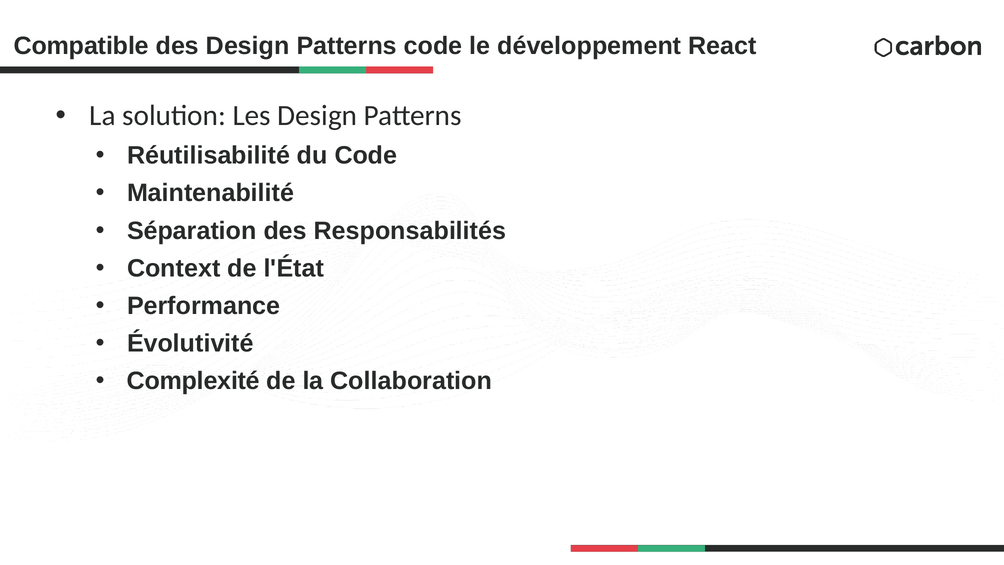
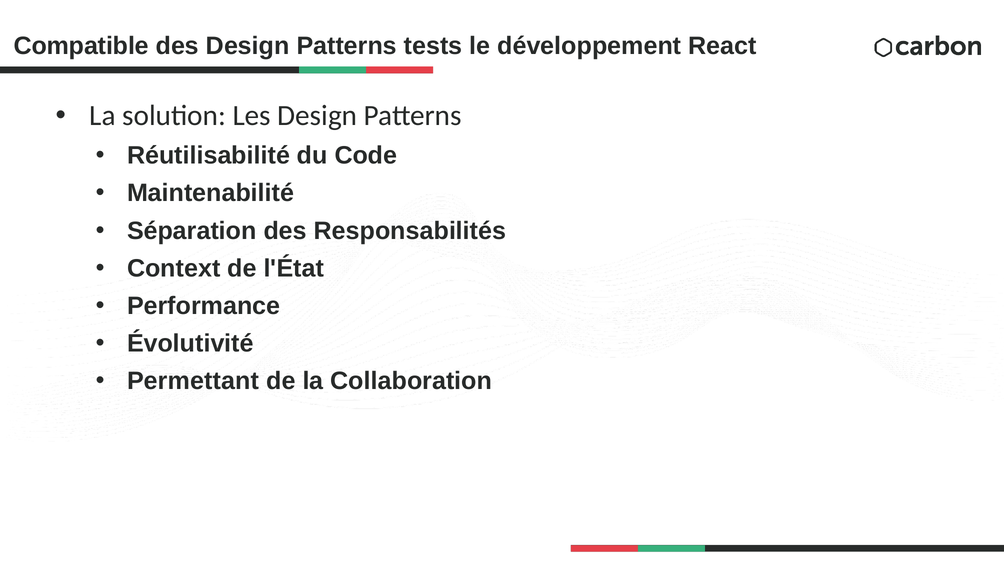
Patterns code: code -> tests (433, 46)
Complexité: Complexité -> Permettant (193, 381)
